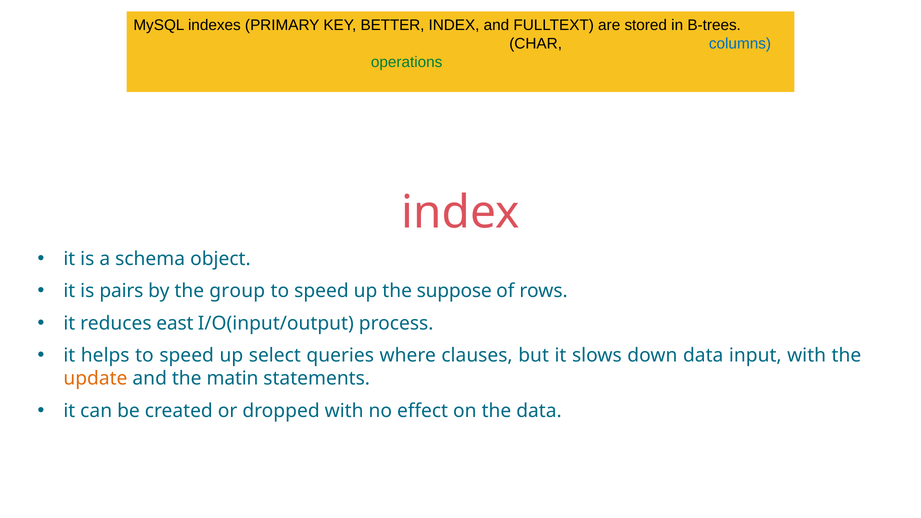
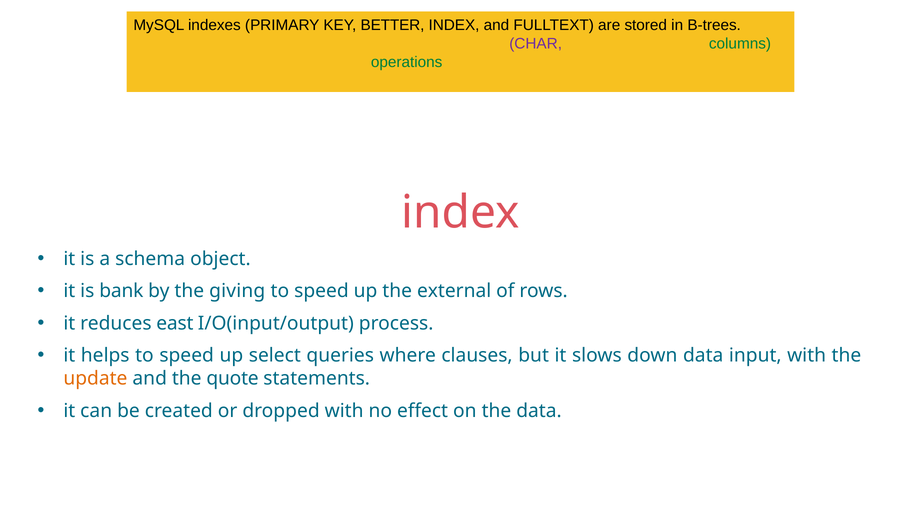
CHAR colour: black -> purple (536, 44)
columns colour: blue -> green (740, 44)
pairs: pairs -> bank (121, 291)
group: group -> giving (237, 291)
suppose: suppose -> external (454, 291)
matin: matin -> quote (233, 379)
